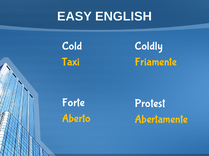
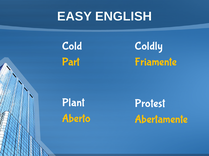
Taxi: Taxi -> Part (71, 62)
Forte: Forte -> Plant (73, 103)
